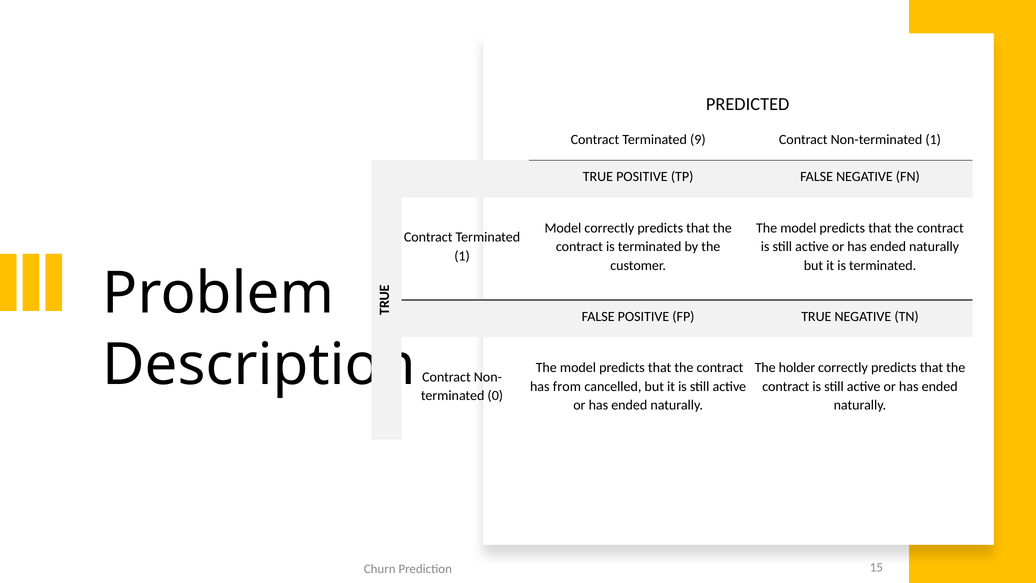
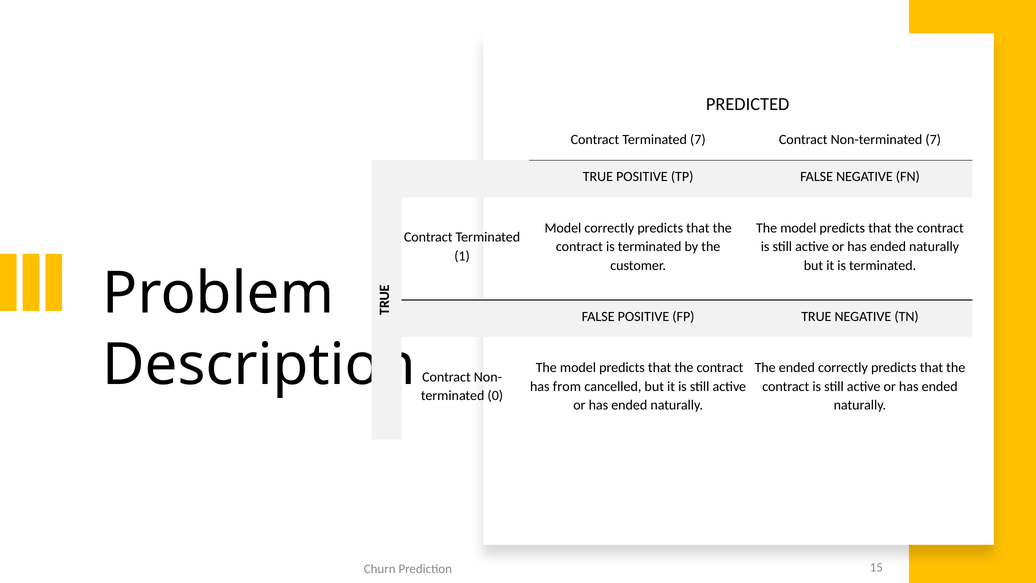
Terminated 9: 9 -> 7 (698, 140)
Non-terminated 1: 1 -> 7 (933, 140)
The holder: holder -> ended (797, 367)
